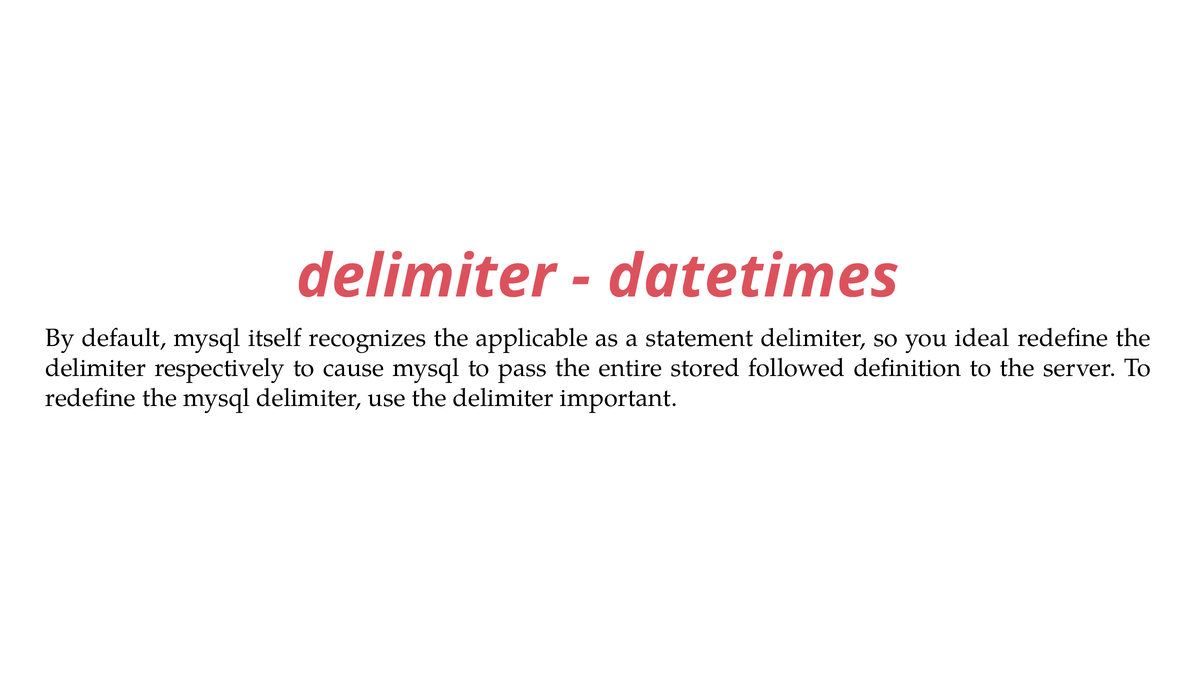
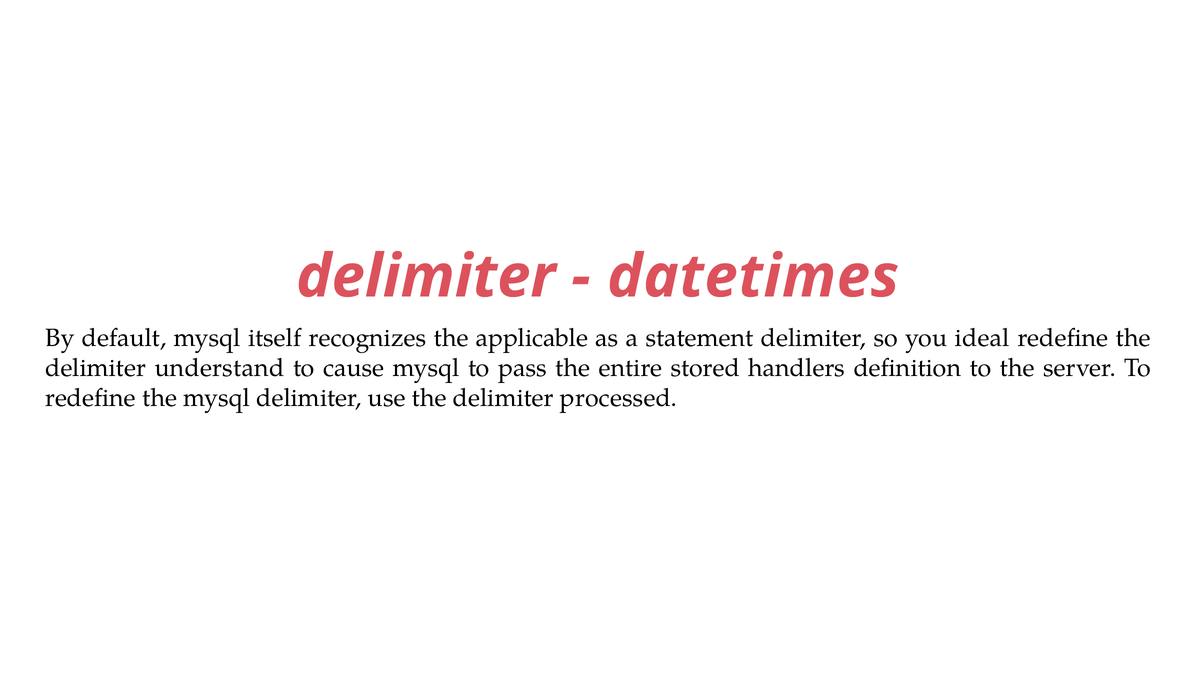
respectively: respectively -> understand (219, 368)
followed: followed -> handlers (797, 368)
important: important -> processed (619, 398)
